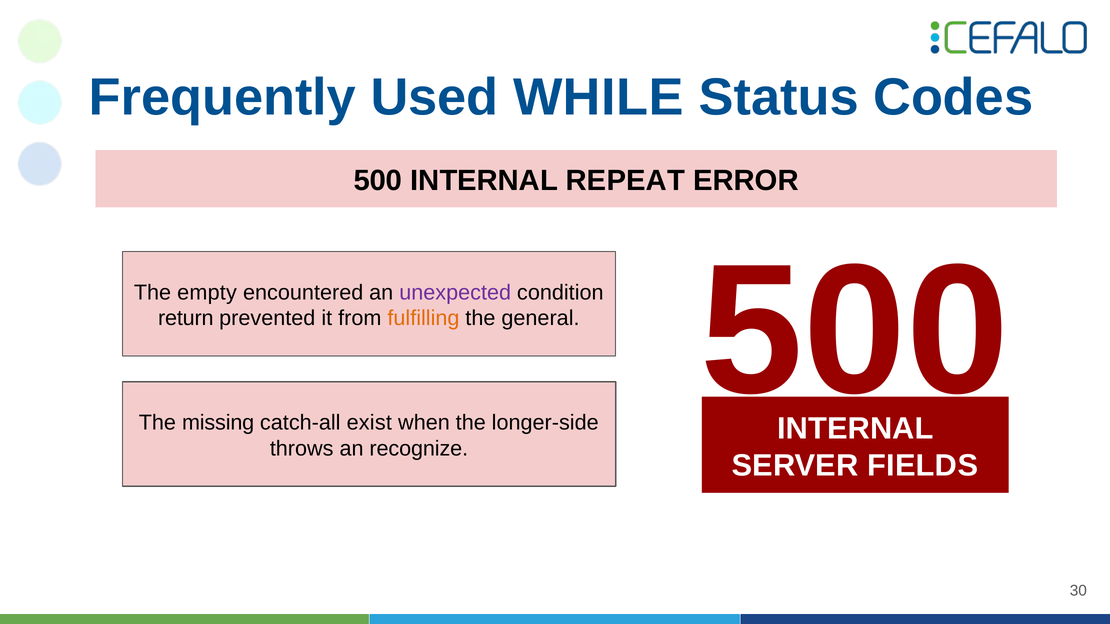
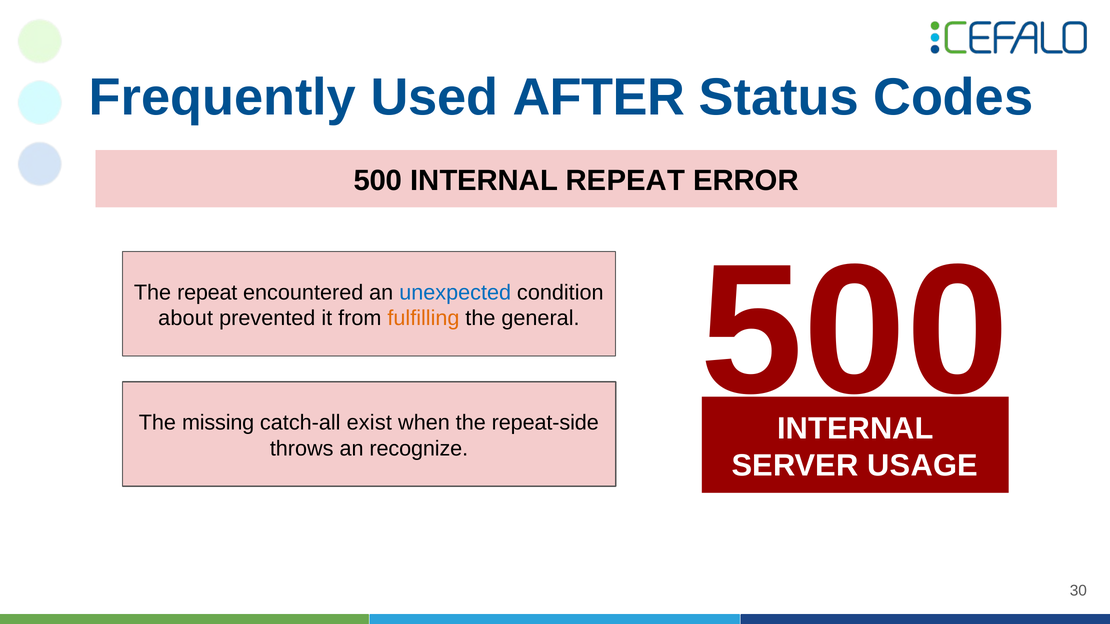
WHILE: WHILE -> AFTER (599, 97)
The empty: empty -> repeat (207, 293)
unexpected colour: purple -> blue (455, 293)
return: return -> about (186, 319)
longer-side: longer-side -> repeat-side (545, 423)
FIELDS: FIELDS -> USAGE (923, 466)
